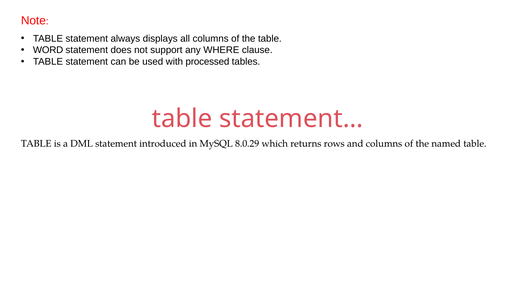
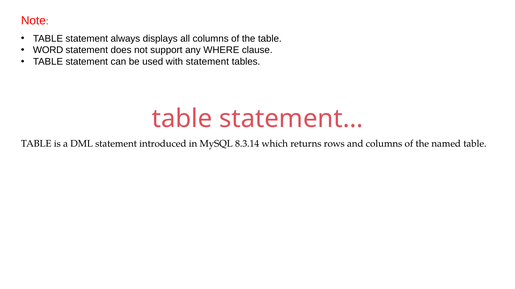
with processed: processed -> statement (207, 62)
8.0.29: 8.0.29 -> 8.3.14 (247, 144)
